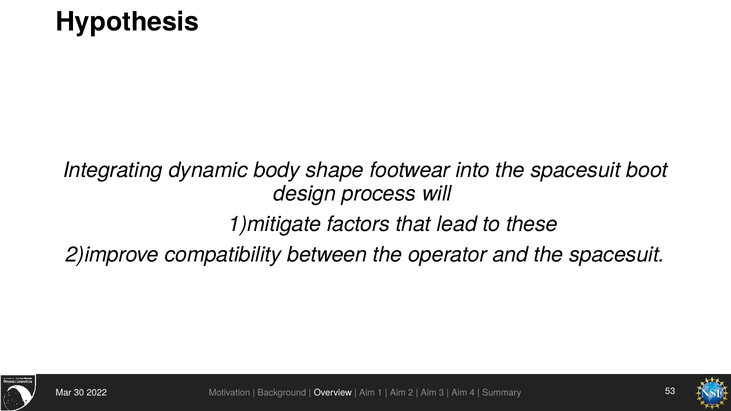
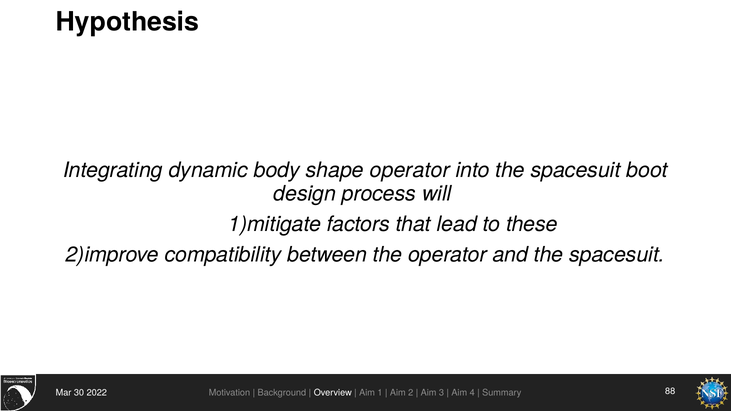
shape footwear: footwear -> operator (410, 171)
53: 53 -> 88 (670, 392)
